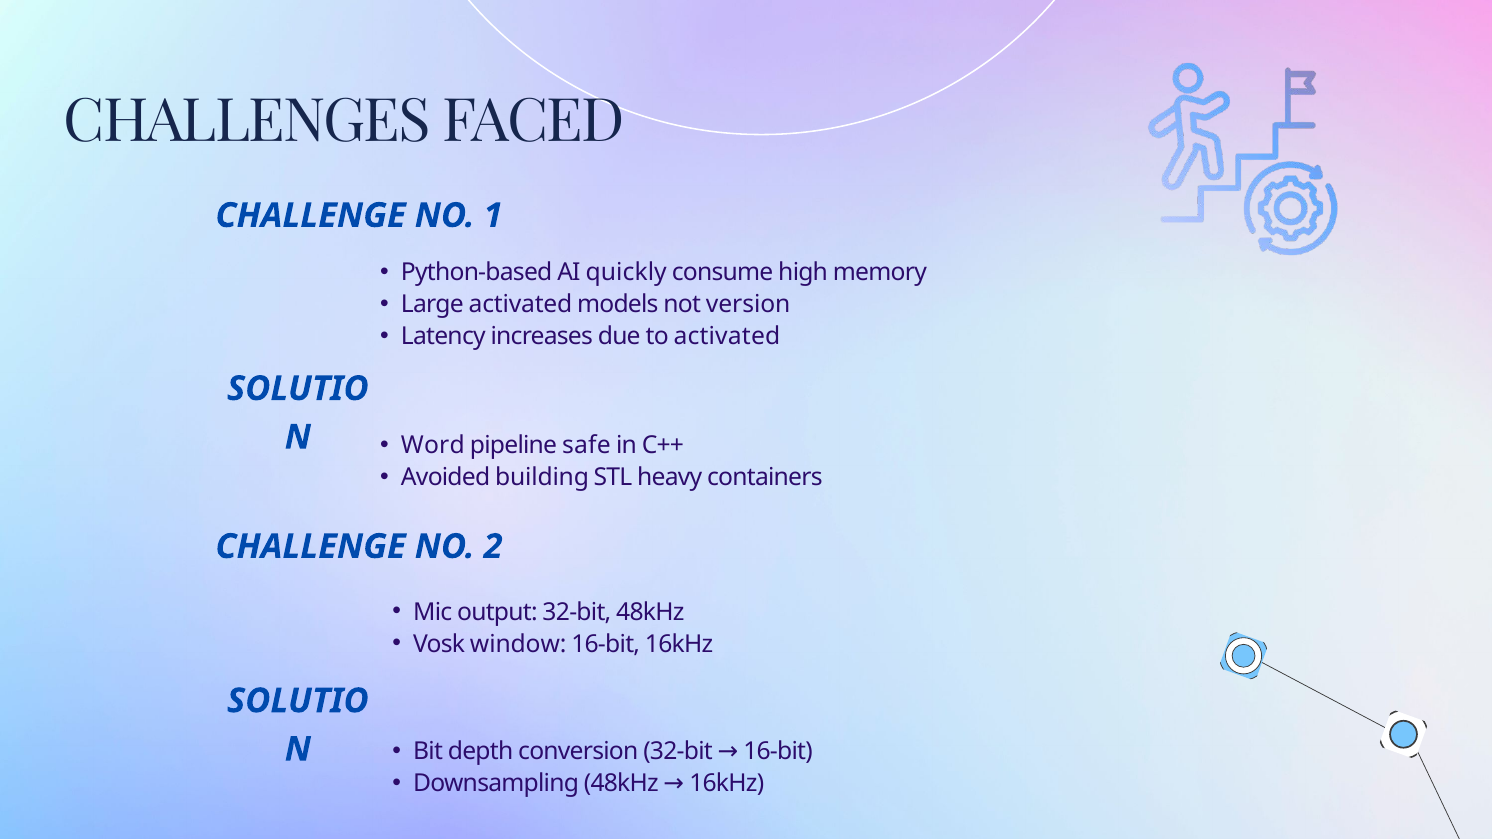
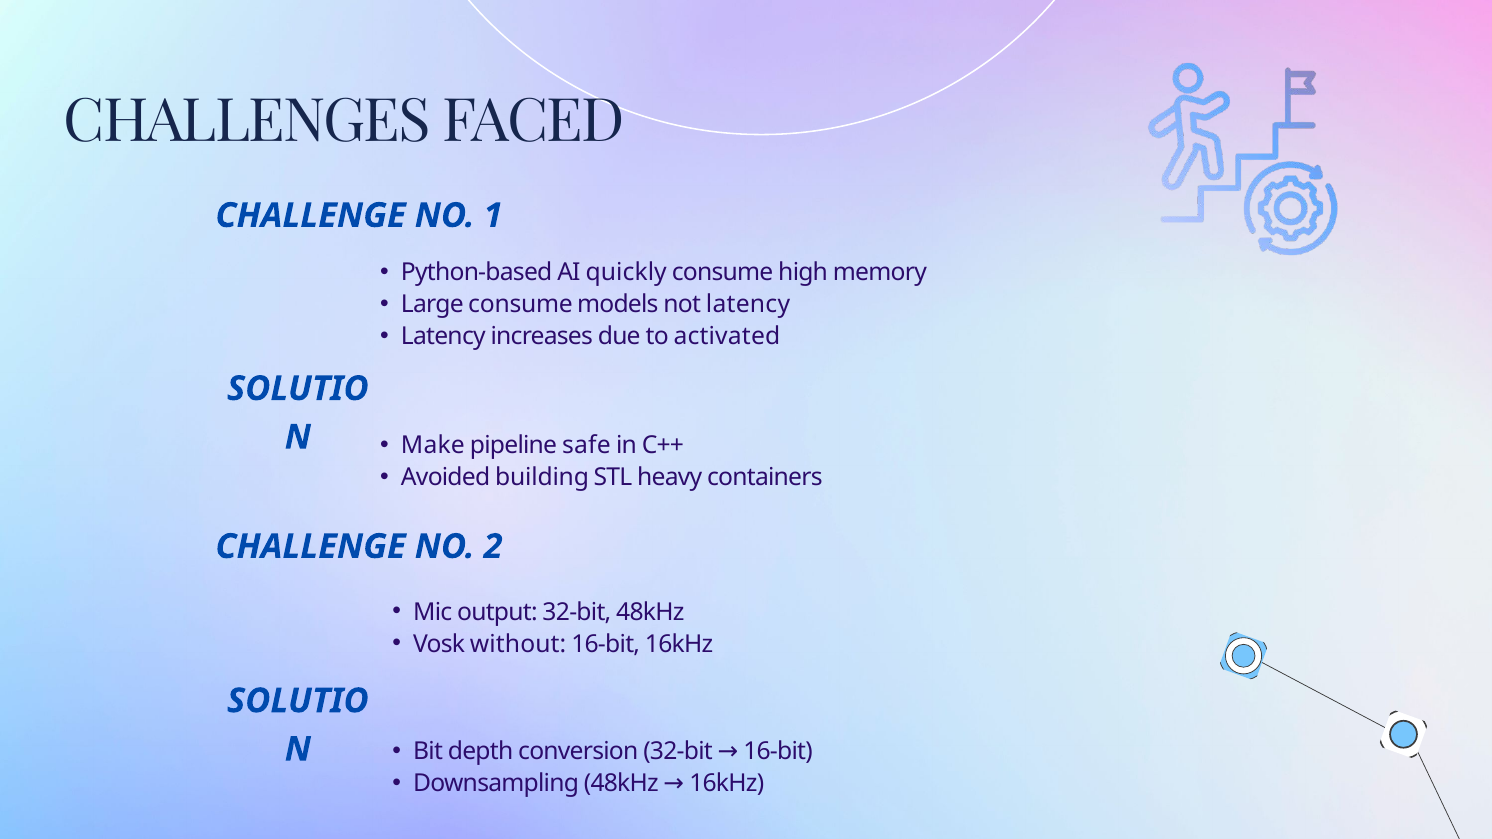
Large activated: activated -> consume (521, 305)
not version: version -> latency (748, 305)
Word: Word -> Make (433, 446)
window: window -> without (518, 644)
